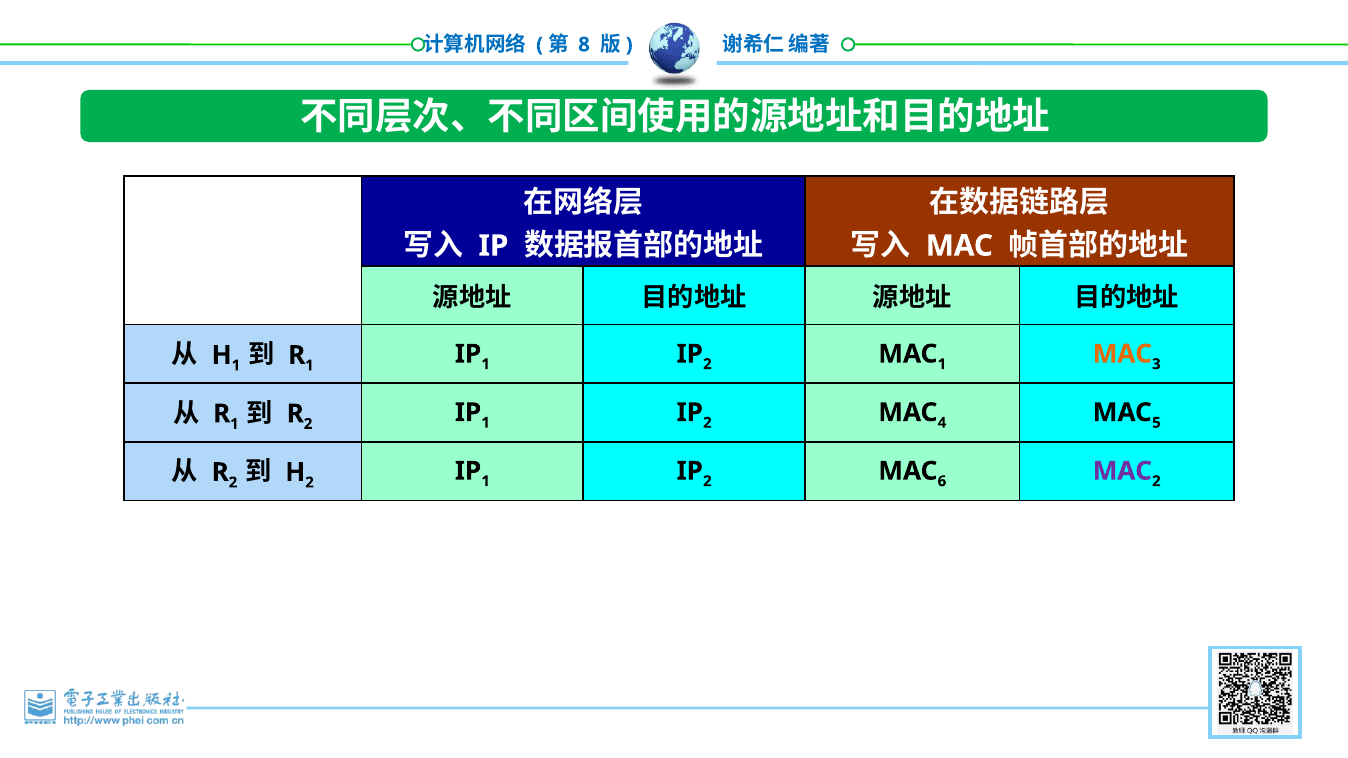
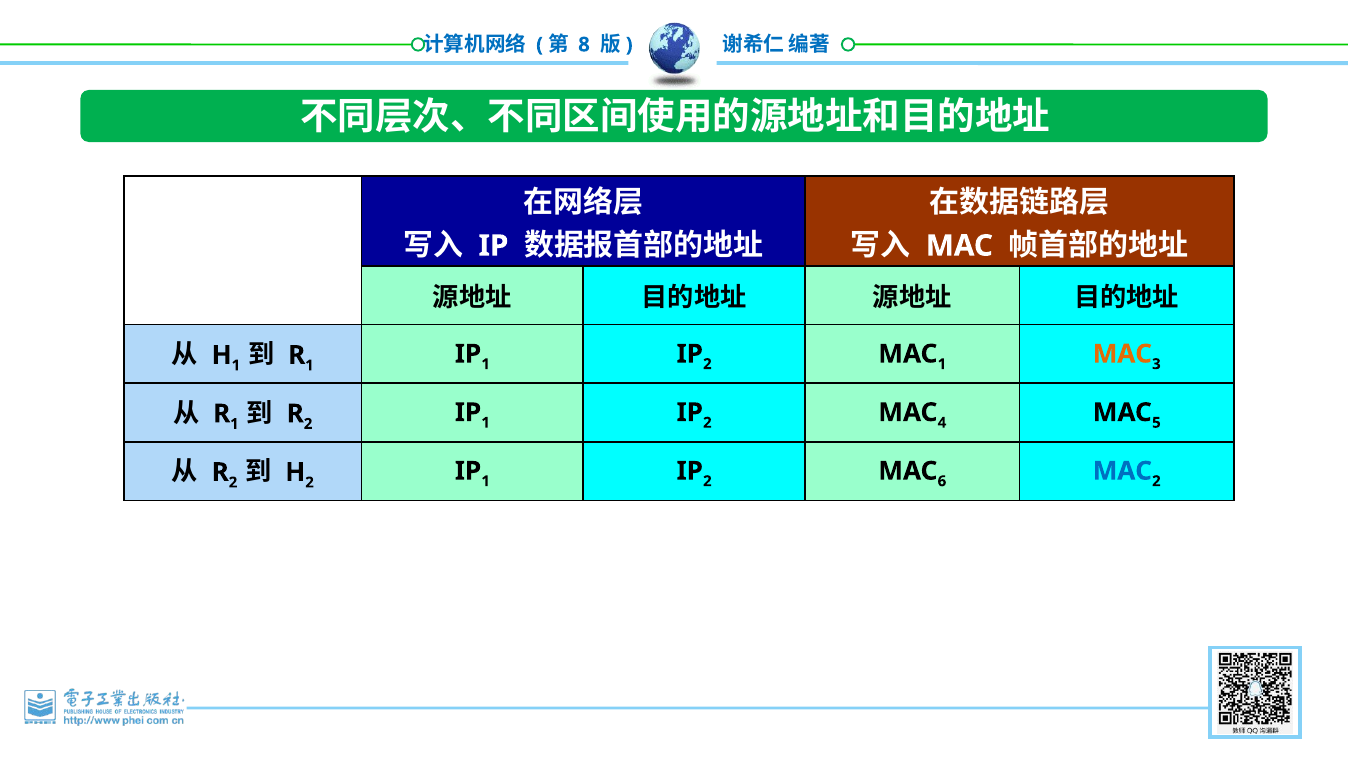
MAC colour: purple -> blue (1122, 471)
